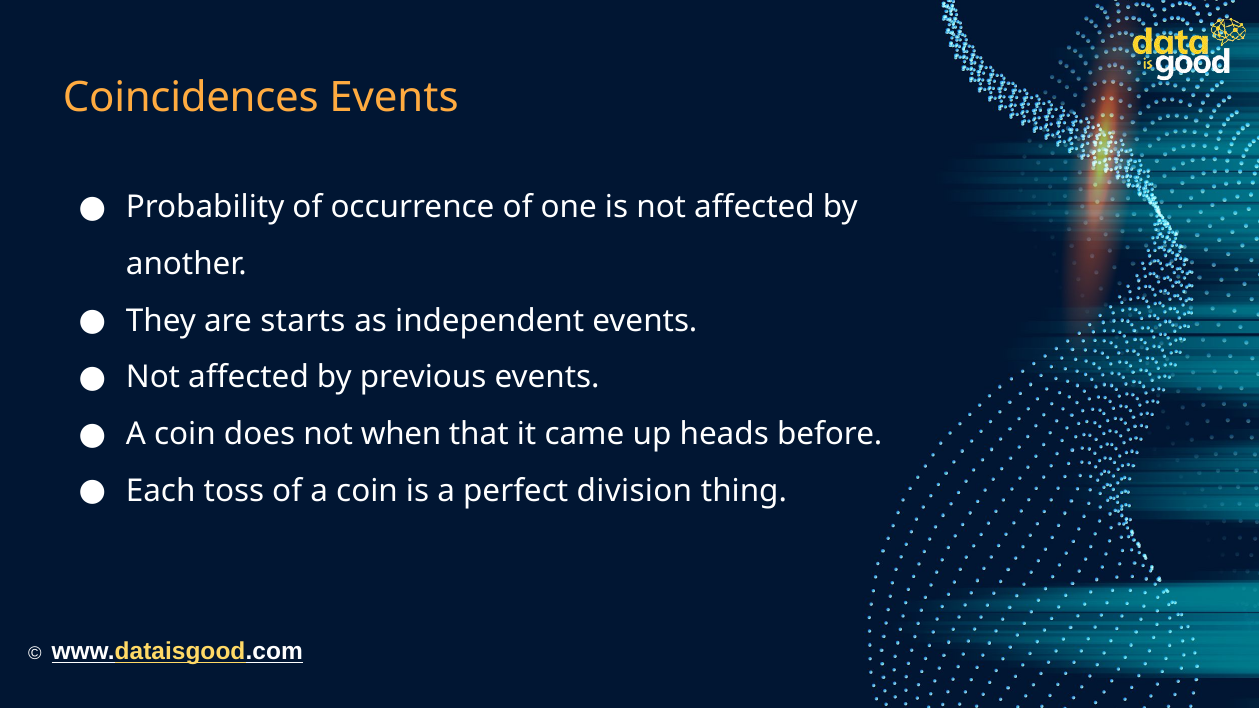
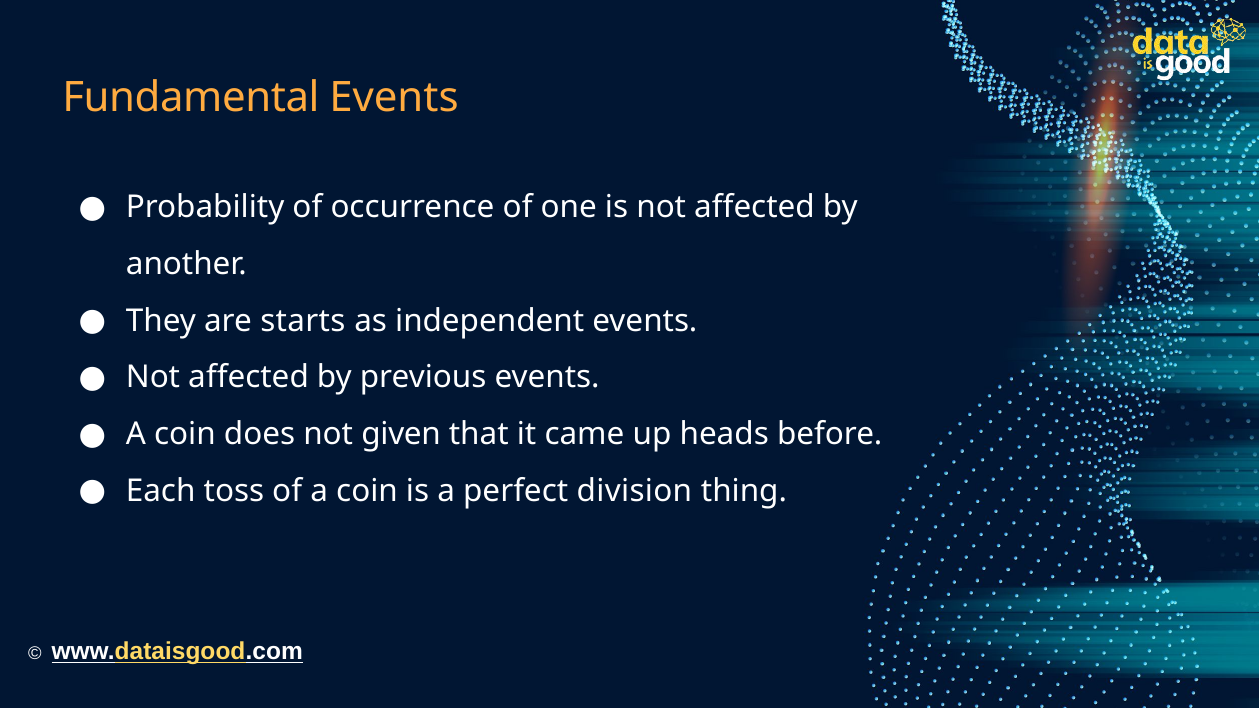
Coincidences: Coincidences -> Fundamental (191, 98)
when: when -> given (401, 434)
